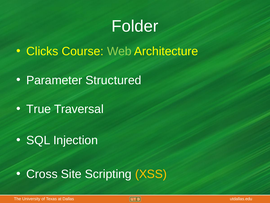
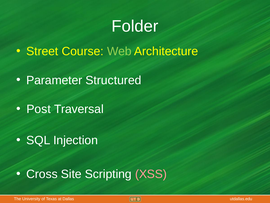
Clicks: Clicks -> Street (42, 51)
True: True -> Post (39, 109)
XSS colour: yellow -> pink (151, 174)
